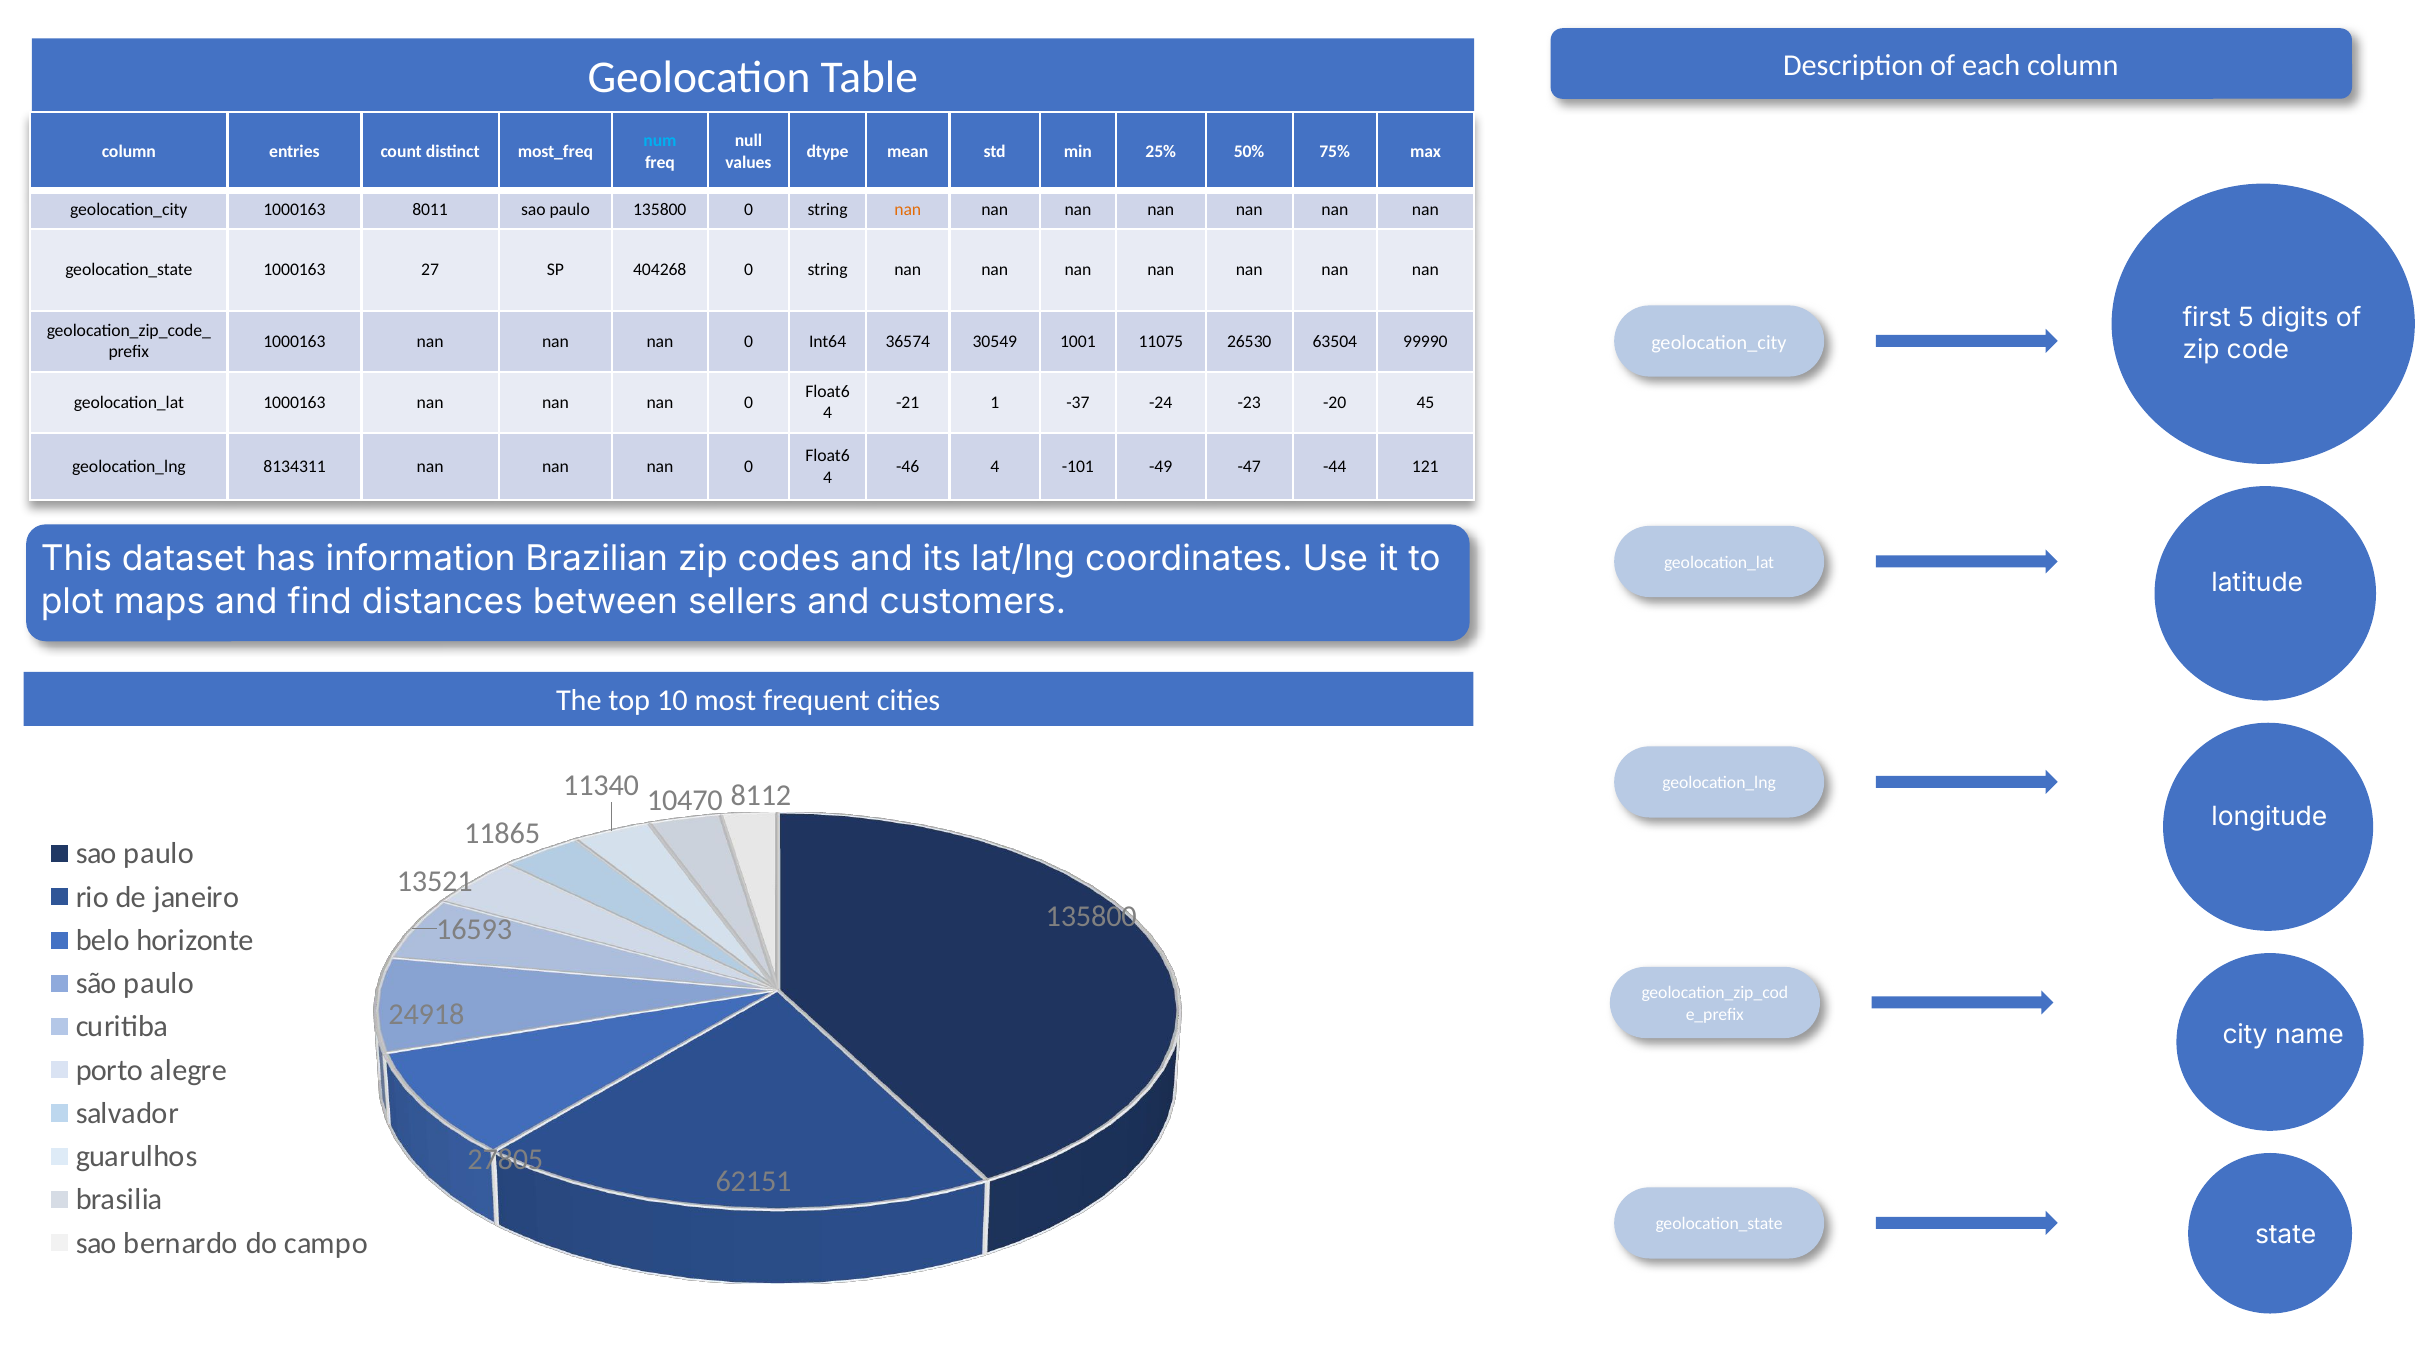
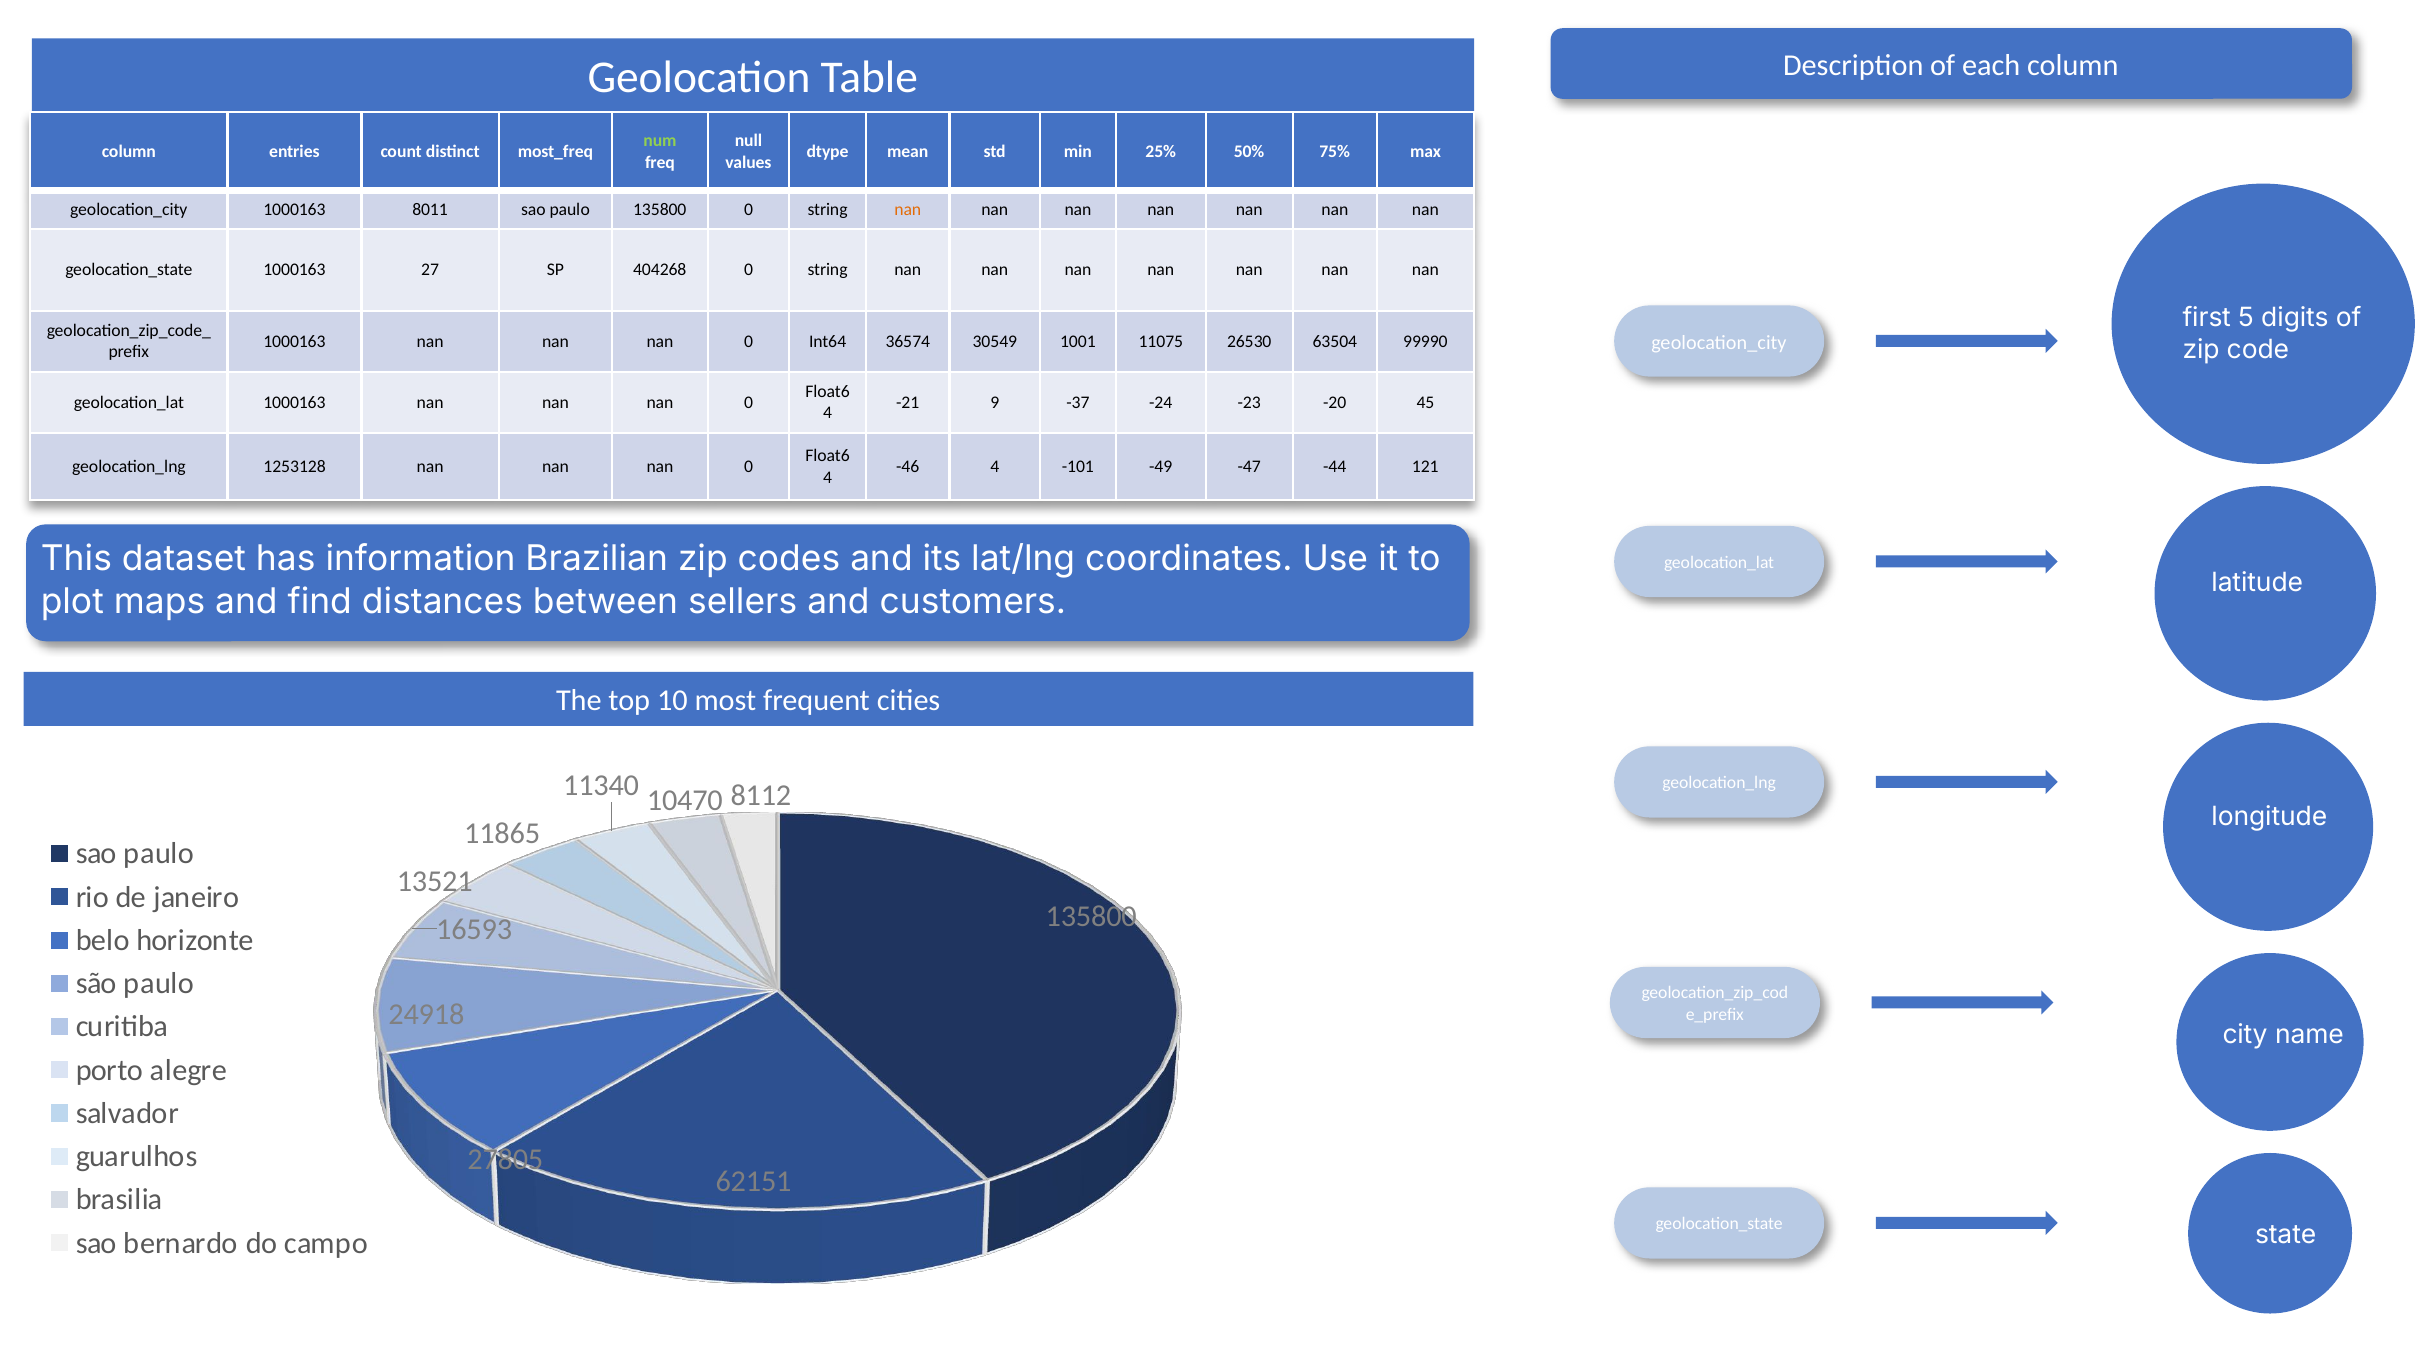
num colour: light blue -> light green (660, 141)
1: 1 -> 9 (995, 402)
8134311: 8134311 -> 1253128 (295, 466)
